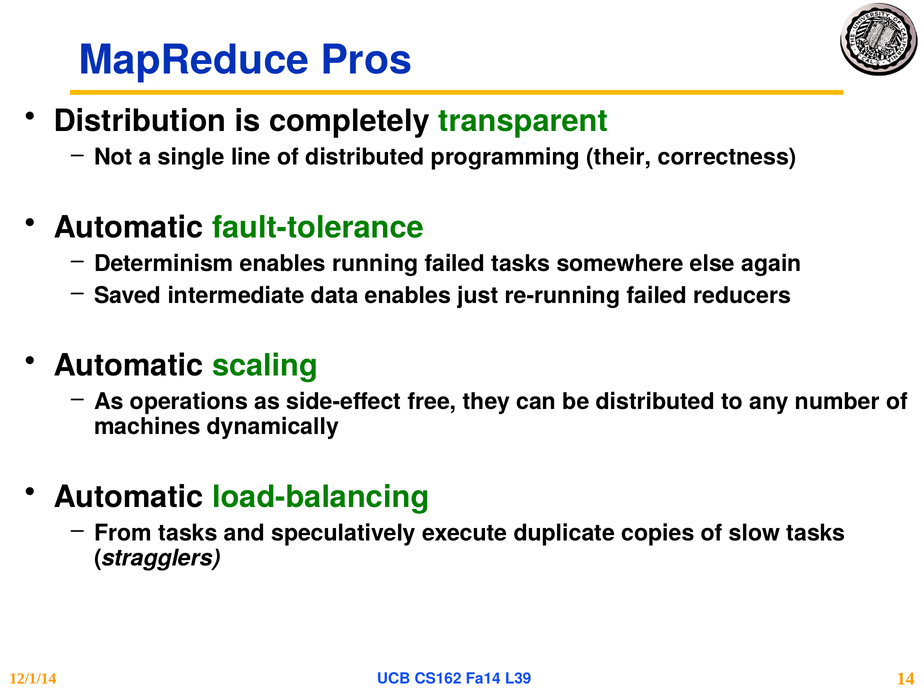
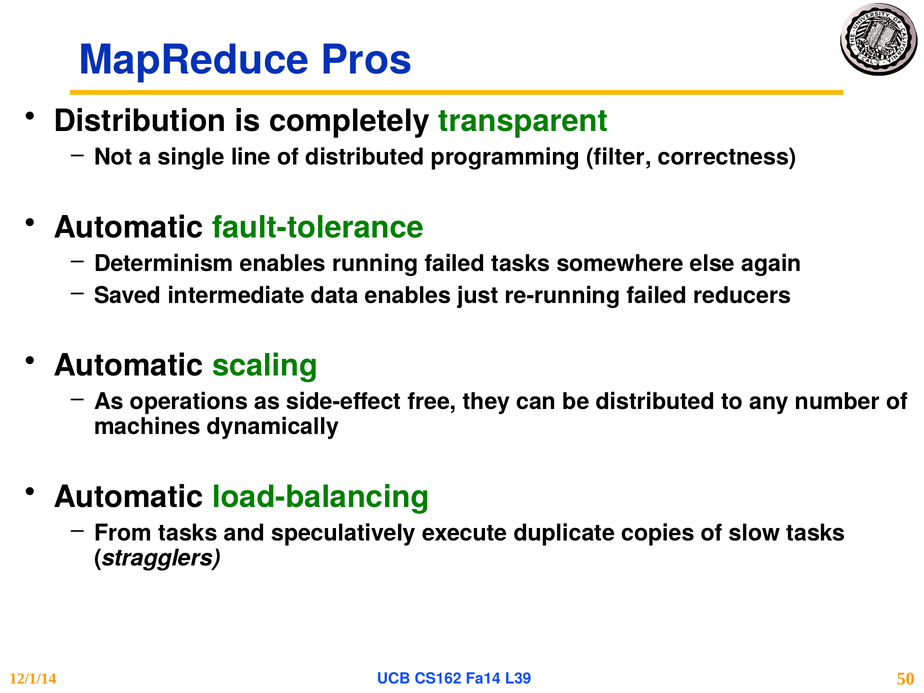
their: their -> filter (619, 157)
14: 14 -> 50 (906, 679)
